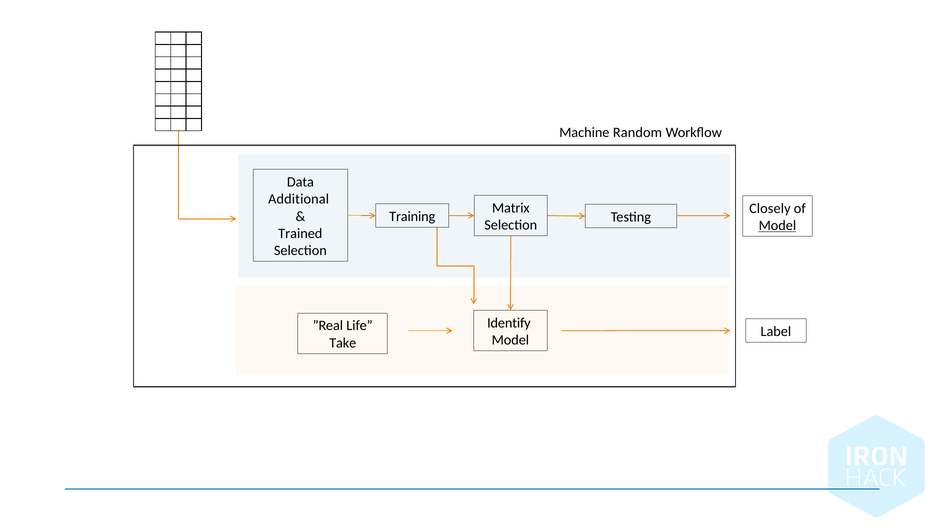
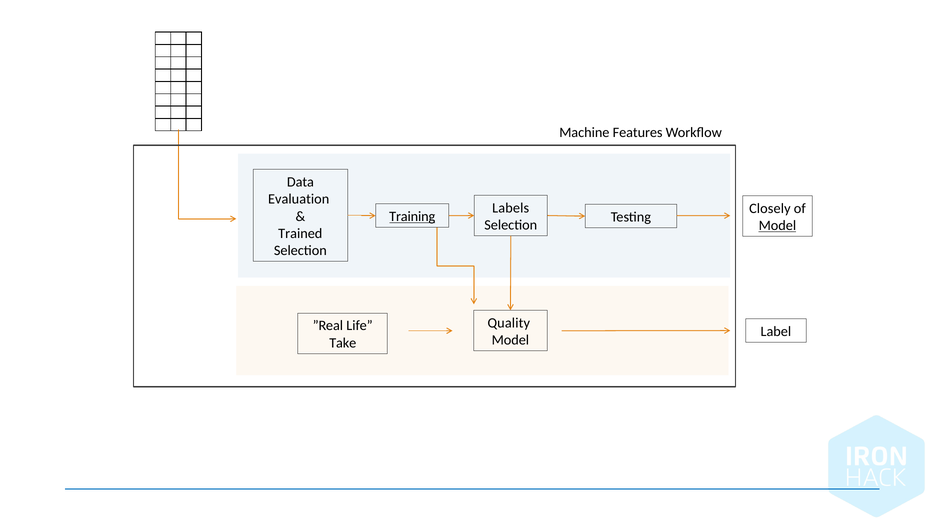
Random: Random -> Features (638, 132)
Additional: Additional -> Evaluation (299, 199)
Matrix: Matrix -> Labels (511, 208)
Training underline: none -> present (412, 216)
Identify: Identify -> Quality (509, 323)
